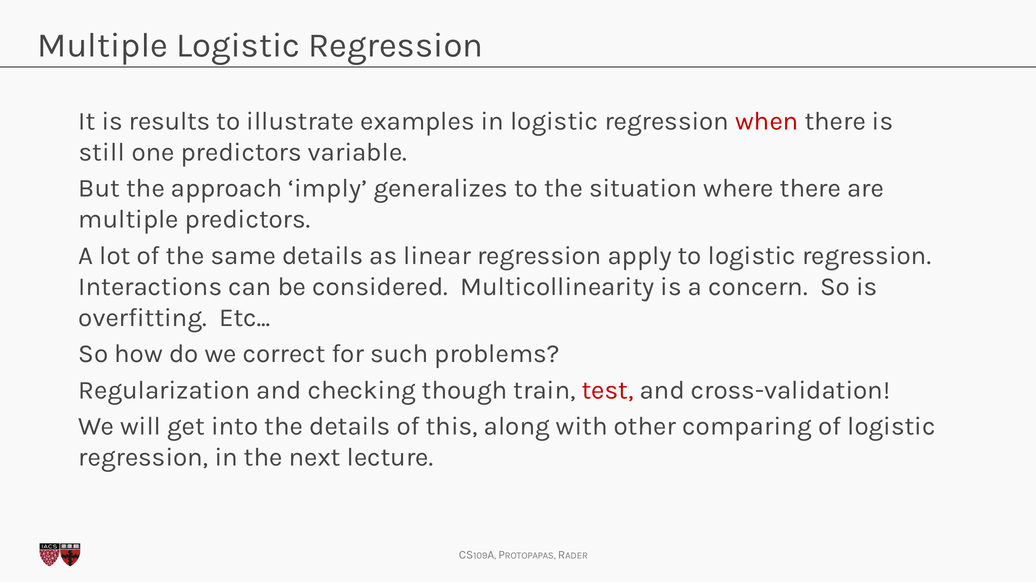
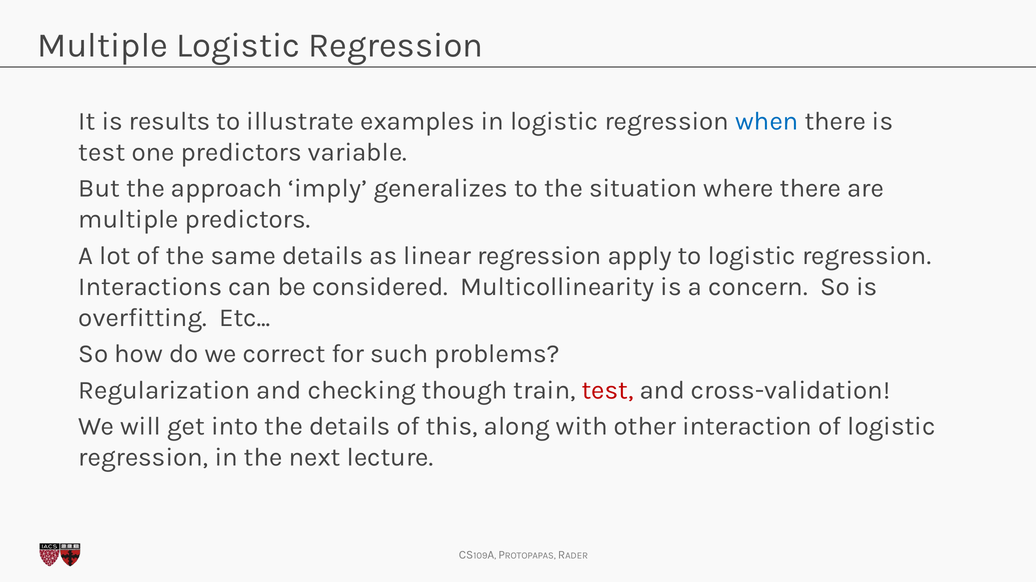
when colour: red -> blue (767, 121)
still: still -> test (102, 152)
comparing: comparing -> interaction (747, 427)
